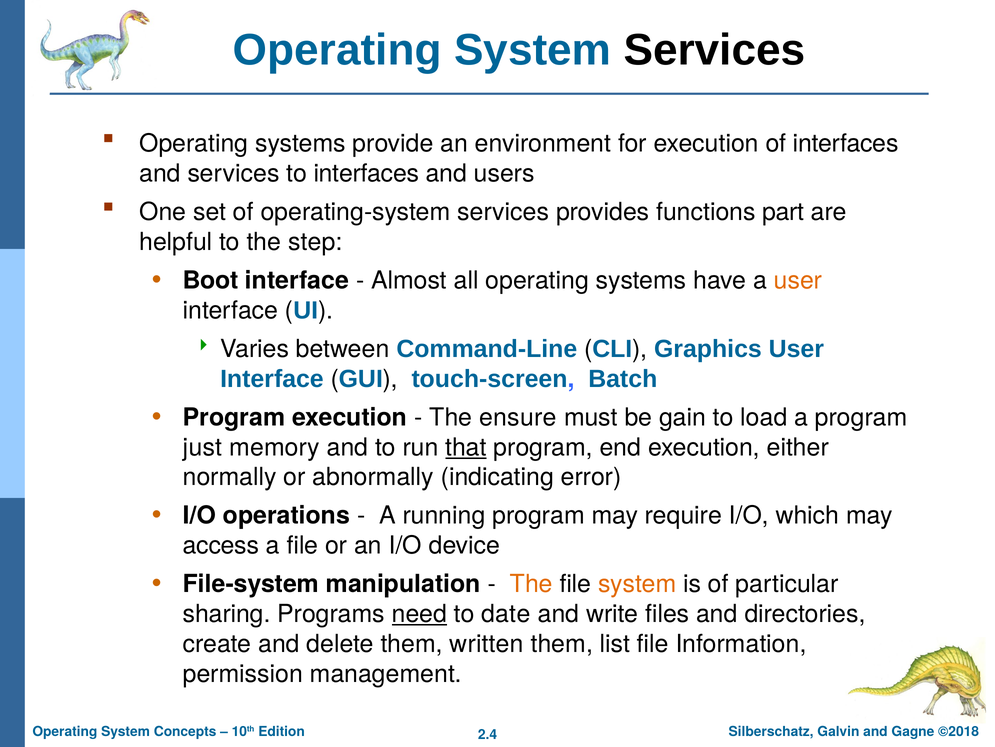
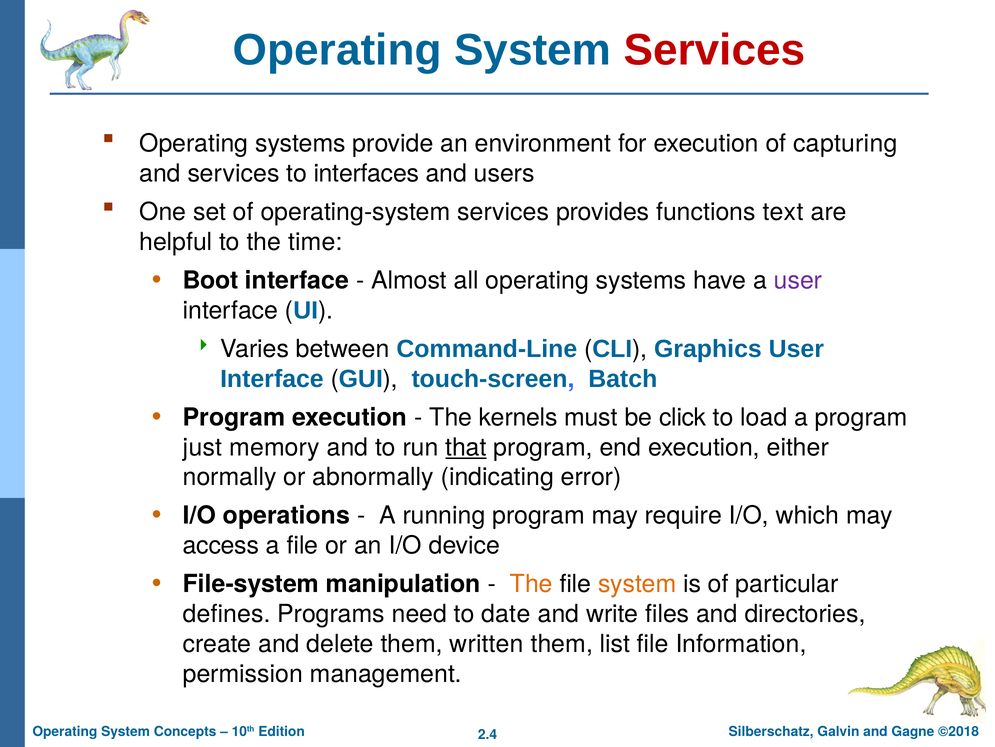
Services colour: black -> red (715, 50)
of interfaces: interfaces -> capturing (845, 143)
part: part -> text (783, 212)
step: step -> time (315, 242)
user colour: orange -> purple (798, 280)
ensure: ensure -> kernels (518, 417)
gain: gain -> click (683, 417)
sharing: sharing -> defines (227, 614)
need underline: present -> none (419, 614)
